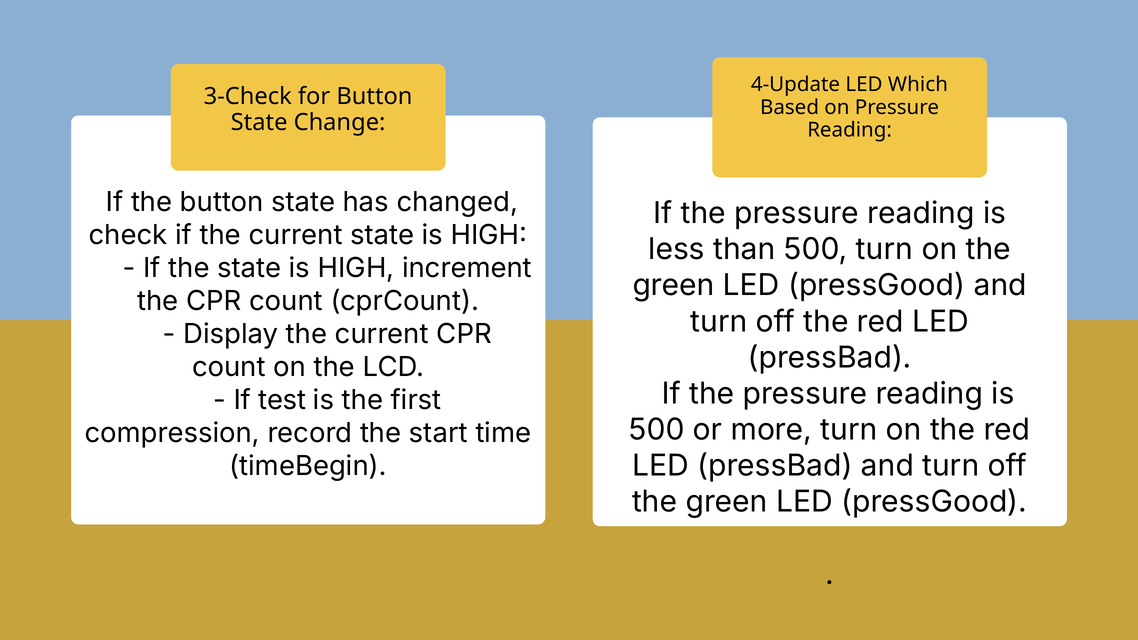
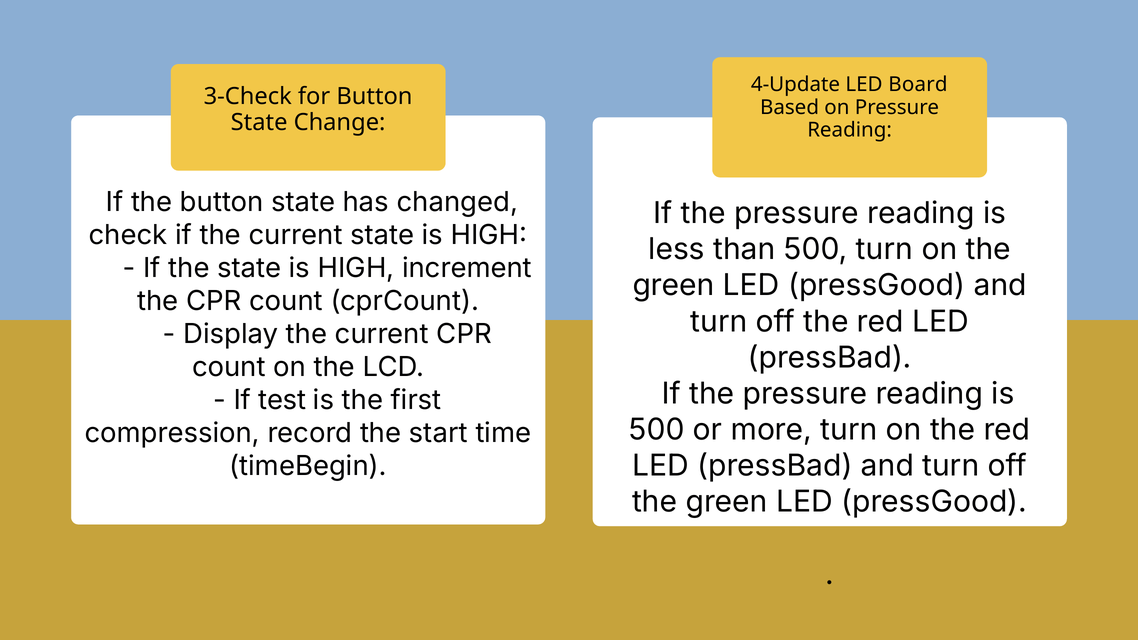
Which: Which -> Board (918, 85)
